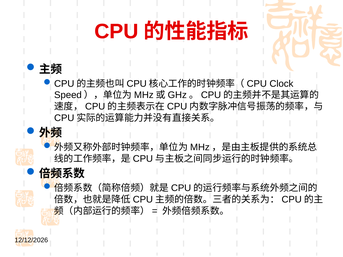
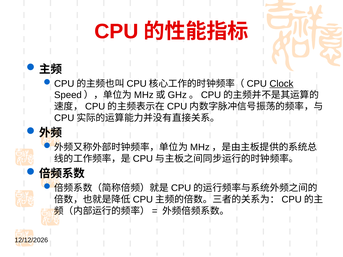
Clock underline: none -> present (281, 84)
